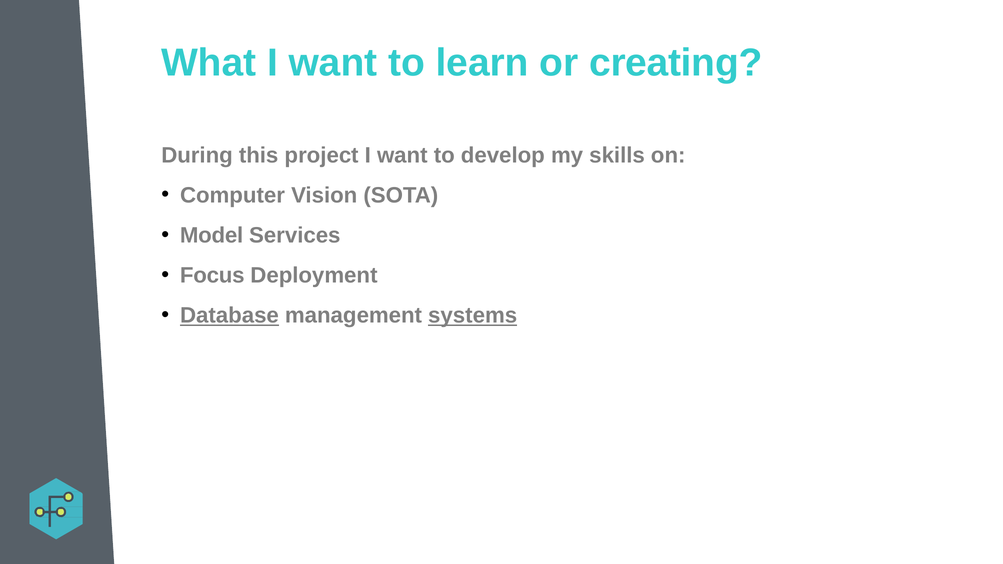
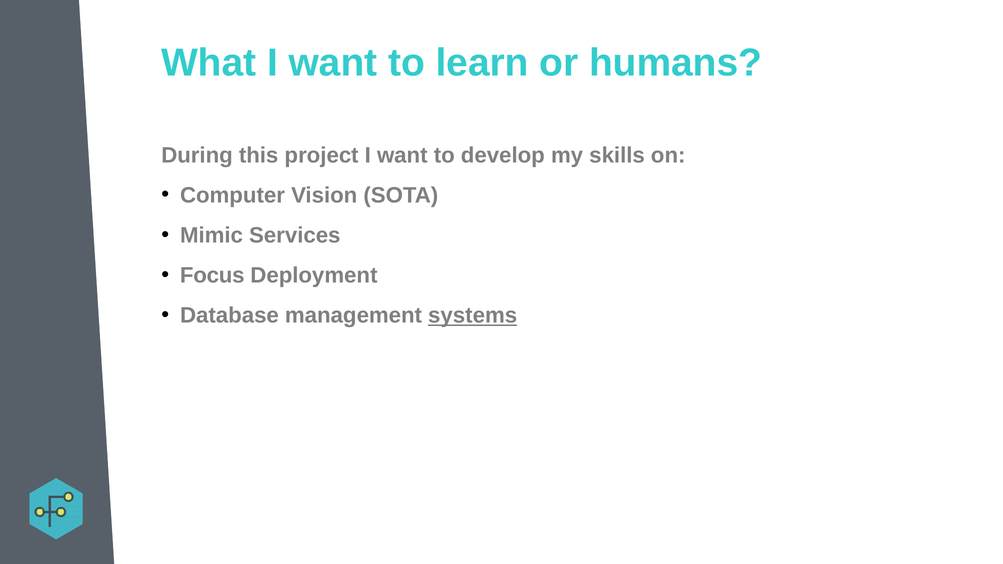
creating: creating -> humans (676, 63)
Model: Model -> Mimic (212, 236)
Database underline: present -> none (229, 316)
